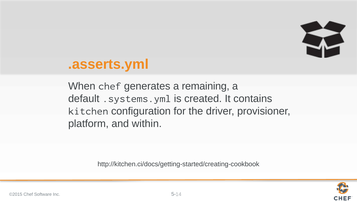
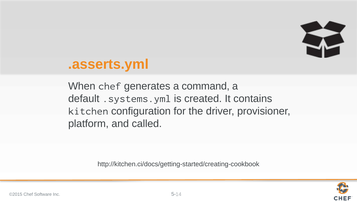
remaining: remaining -> command (206, 86)
within: within -> called (147, 123)
